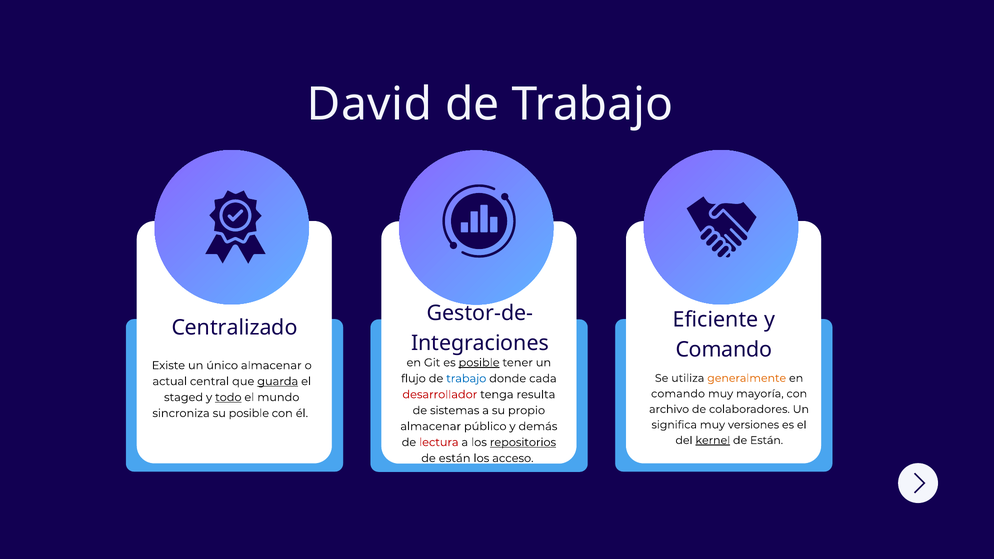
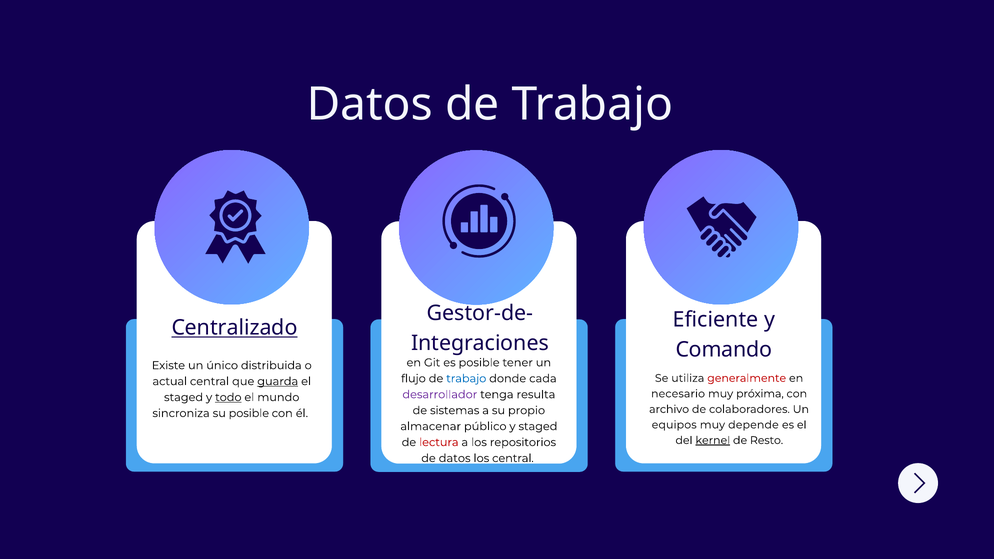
David: David -> Datos (370, 104)
Centralizado underline: none -> present (235, 328)
posible underline: present -> none (479, 363)
único almacenar: almacenar -> distribuida (271, 366)
generalmente colour: orange -> red (747, 378)
comando: comando -> necesario (678, 394)
mayoría: mayoría -> próxima (760, 394)
desarrollador colour: red -> purple (440, 395)
significa: significa -> equipos (674, 425)
versiones: versiones -> depende (753, 425)
y demás: demás -> staged (538, 426)
Están: Están -> Resto (767, 440)
repositorios underline: present -> none (523, 442)
están: están -> datos (455, 458)
los acceso: acceso -> central (513, 458)
